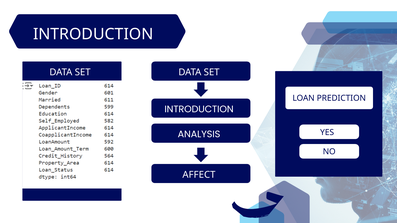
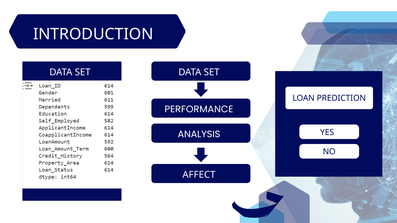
INTRODUCTION: INTRODUCTION -> PERFORMANCE (199, 109)
